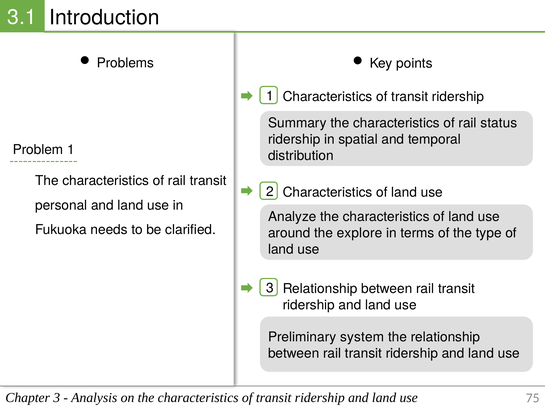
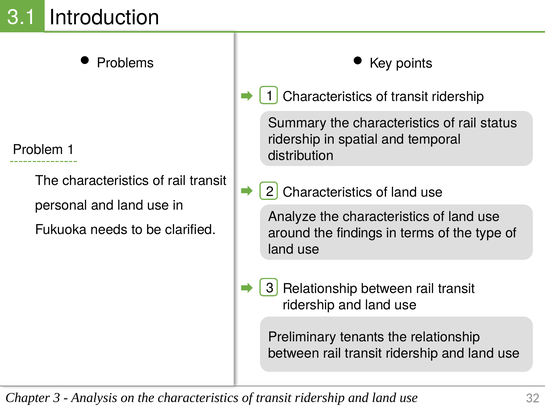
explore: explore -> findings (360, 234)
system: system -> tenants (362, 338)
75: 75 -> 32 (533, 399)
